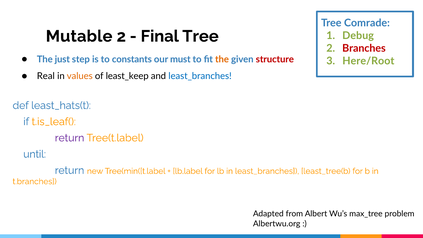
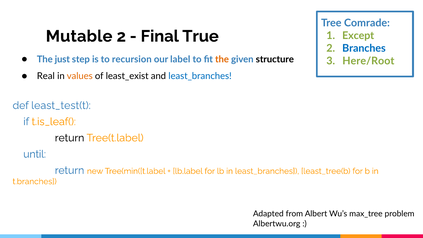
Final Tree: Tree -> True (201, 36)
Debug: Debug -> Except (358, 36)
Branches colour: red -> blue (364, 48)
constants: constants -> recursion (132, 59)
must: must -> label (180, 59)
structure colour: red -> black (275, 59)
least_keep: least_keep -> least_exist (127, 76)
least_hats(t: least_hats(t -> least_test(t (61, 105)
return colour: purple -> black (70, 138)
